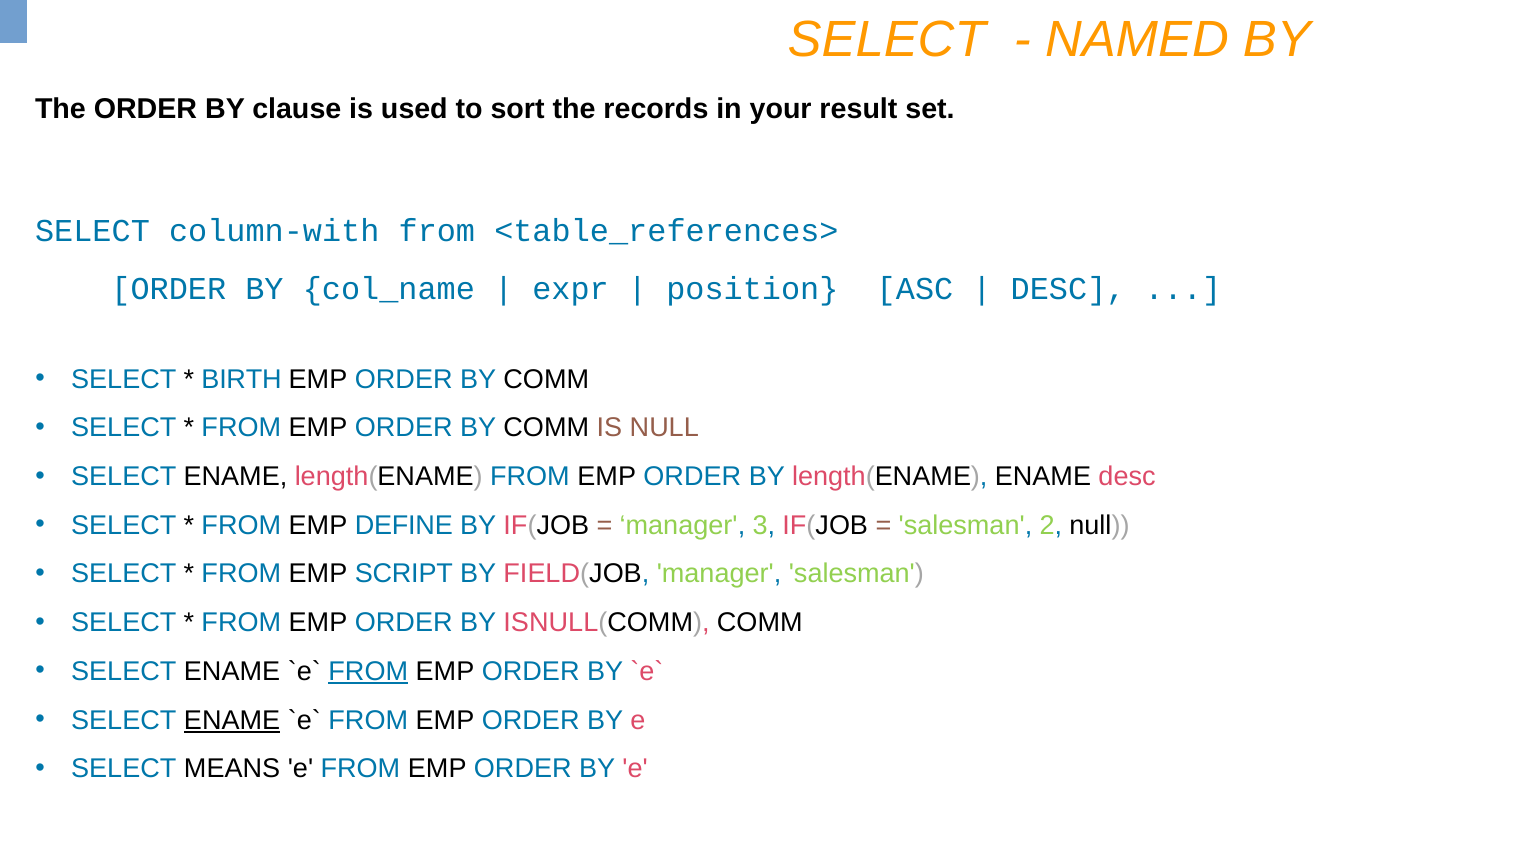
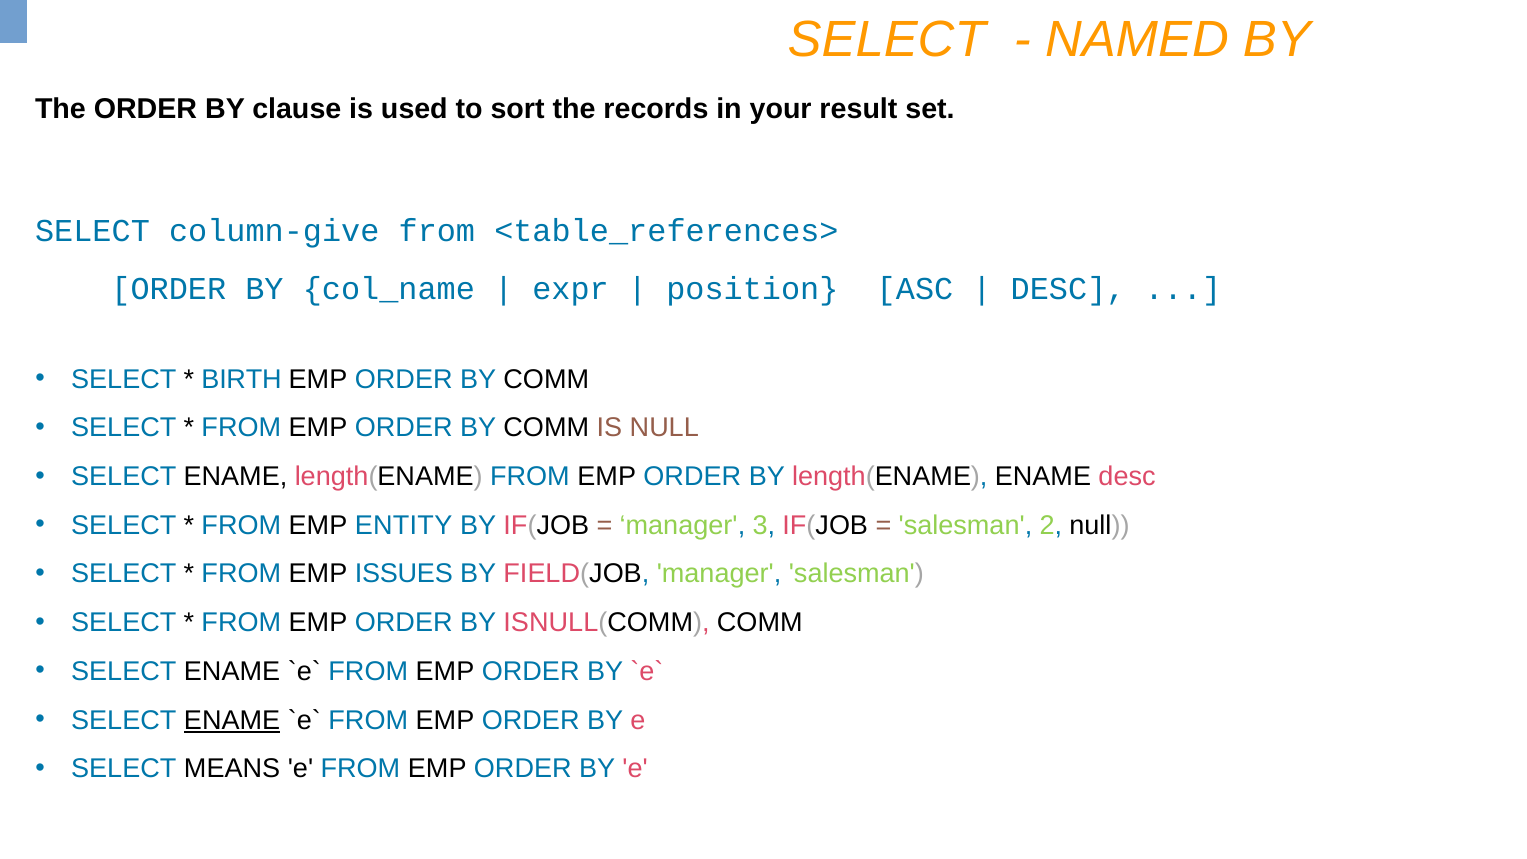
column-with: column-with -> column-give (274, 231)
DEFINE: DEFINE -> ENTITY (404, 525)
SCRIPT: SCRIPT -> ISSUES (404, 574)
FROM underline: present -> none (368, 671)
